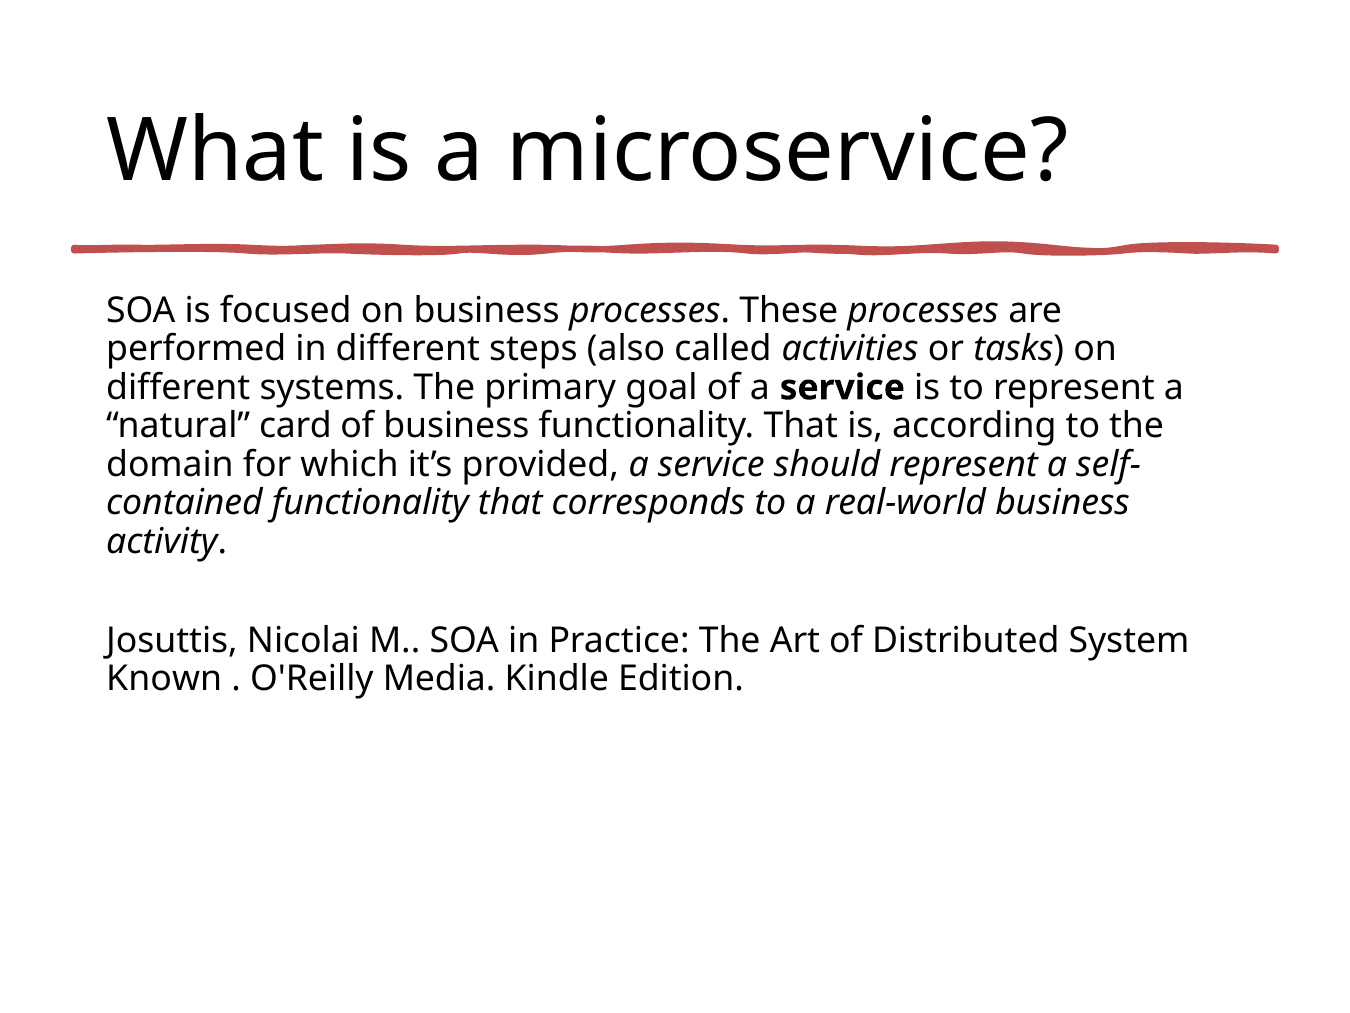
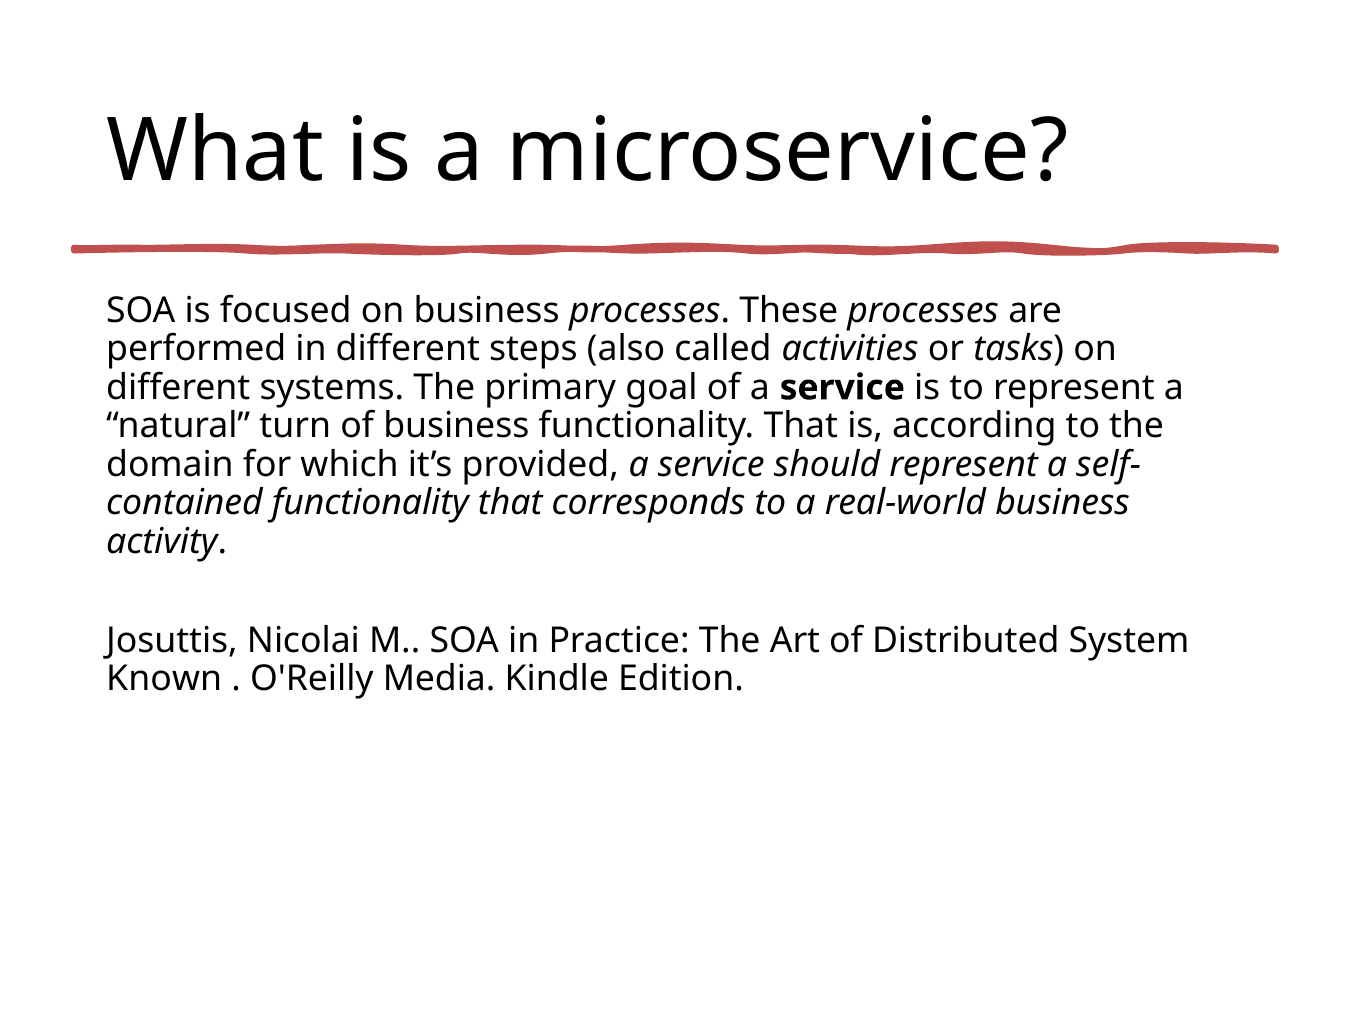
card: card -> turn (295, 426)
